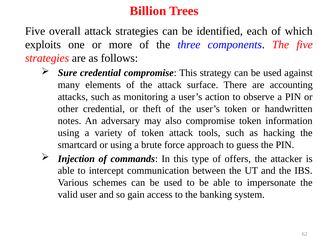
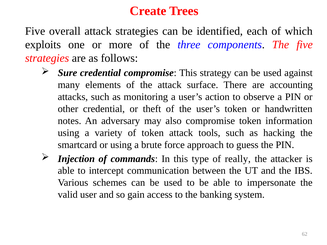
Billion: Billion -> Create (148, 11)
offers: offers -> really (238, 159)
